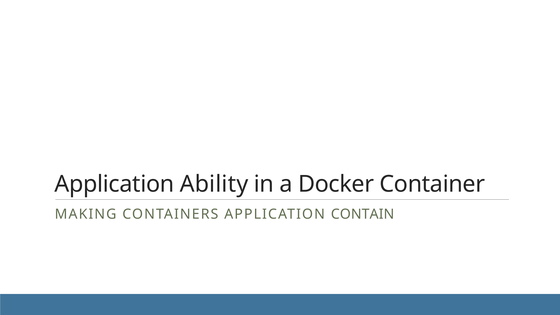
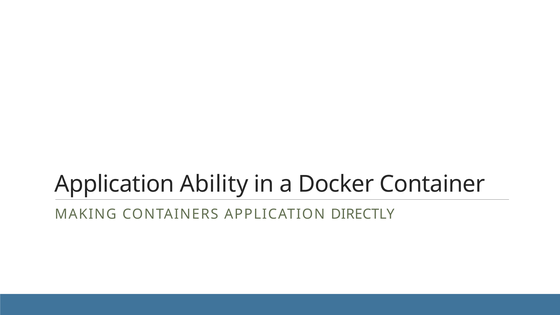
CONTAIN: CONTAIN -> DIRECTLY (363, 214)
